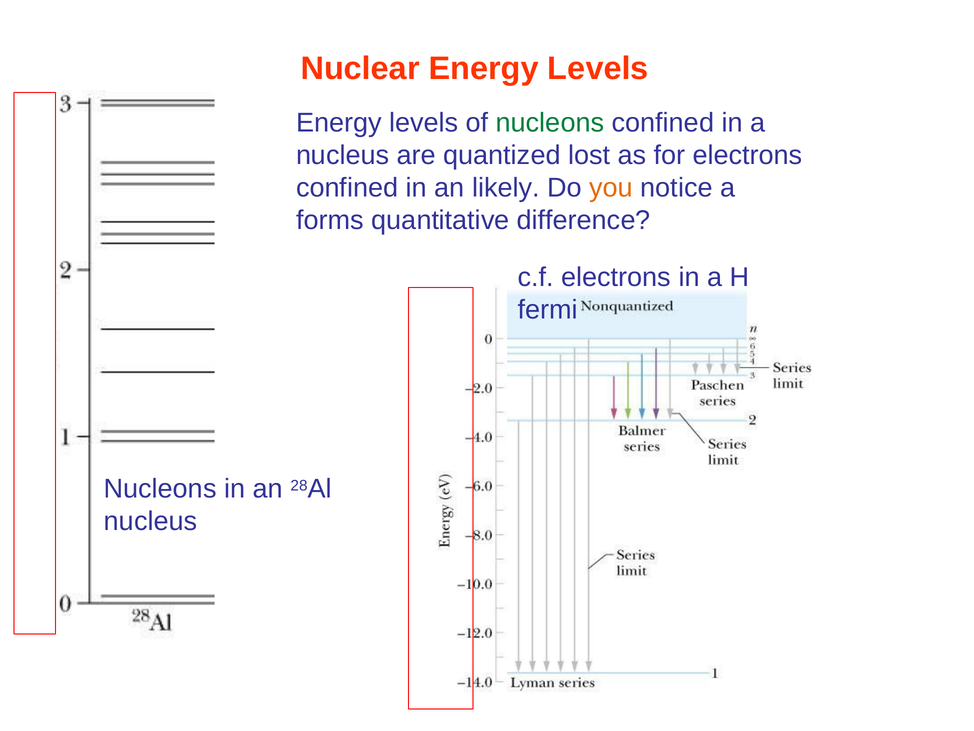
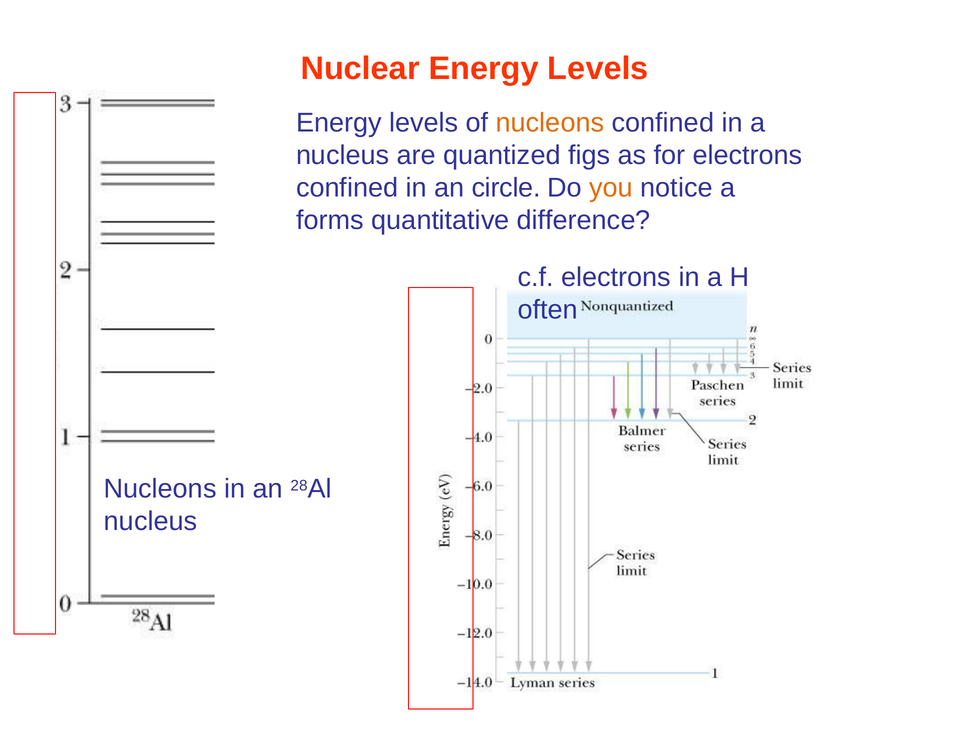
nucleons colour: green -> orange (550, 123)
lost: lost -> figs (589, 155)
likely: likely -> circle (506, 188)
fermi: fermi -> often (548, 310)
